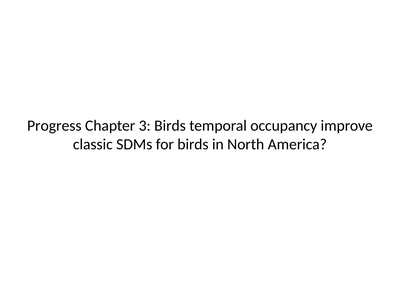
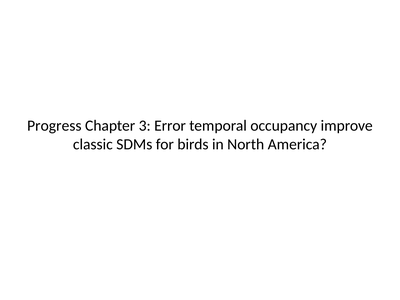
3 Birds: Birds -> Error (170, 126)
